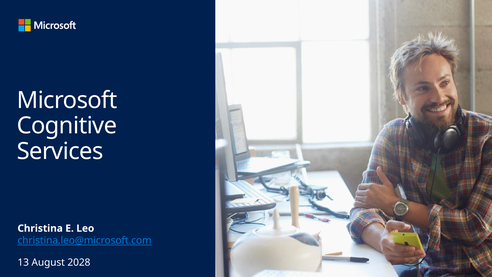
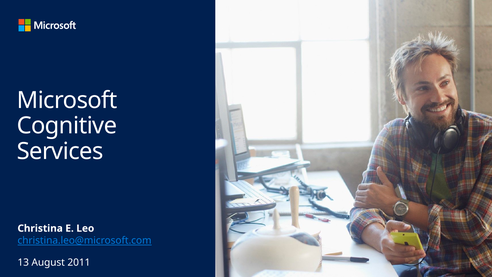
2028: 2028 -> 2011 (79, 262)
